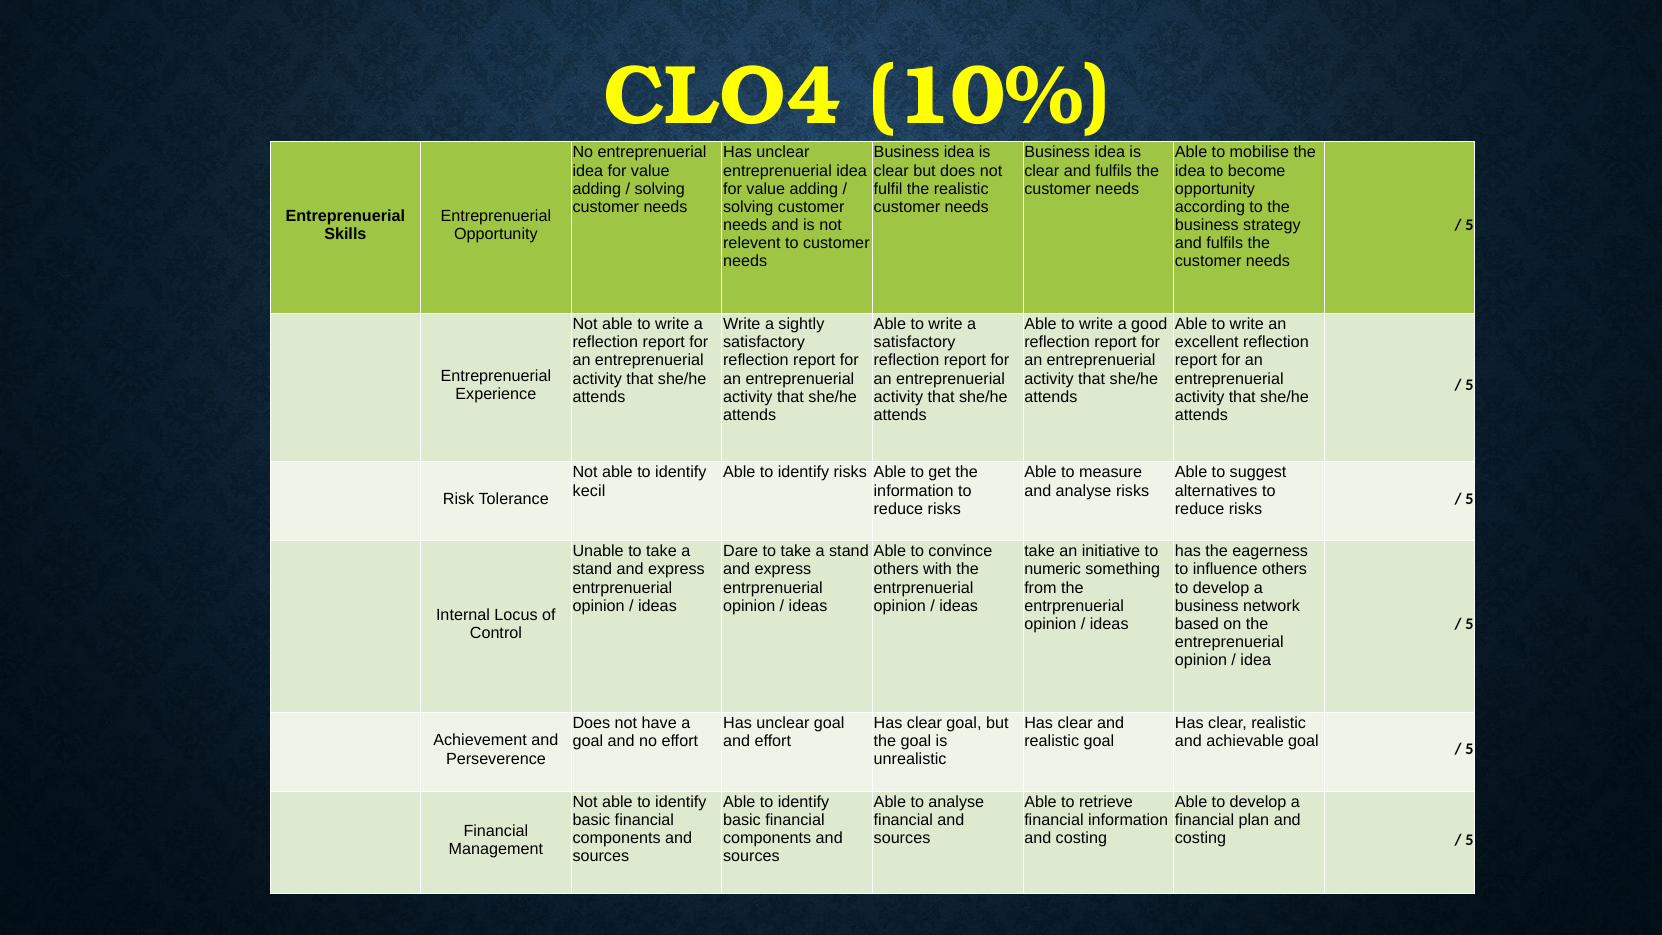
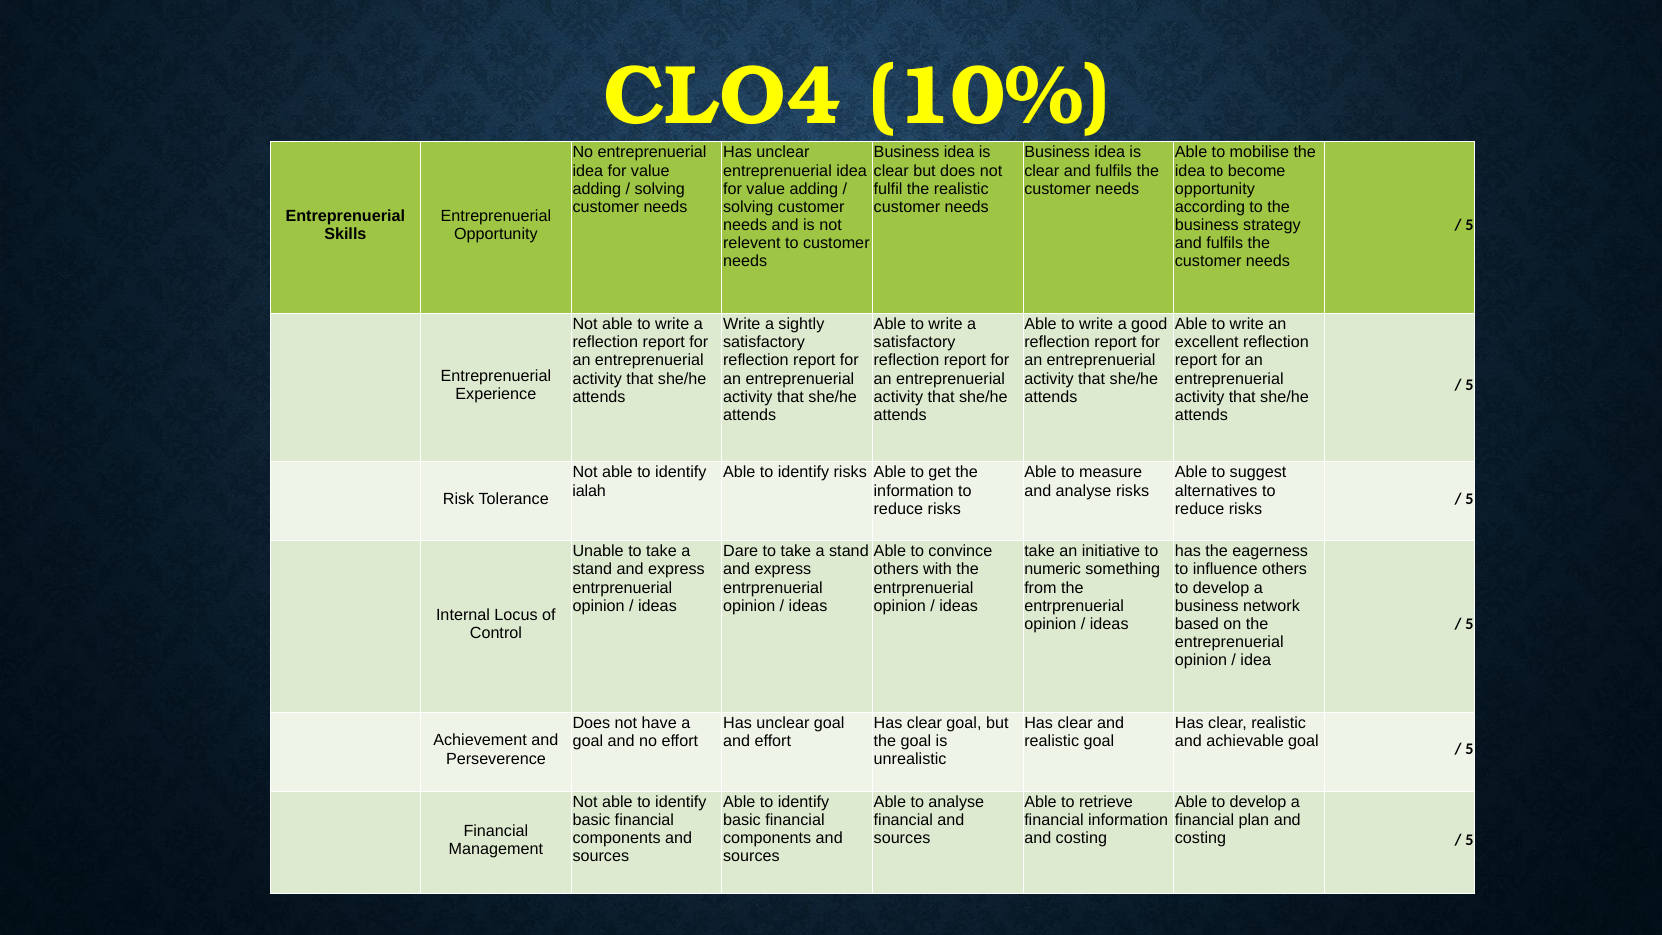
kecil: kecil -> ialah (589, 491)
